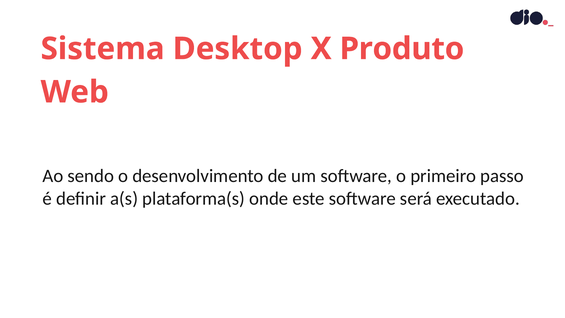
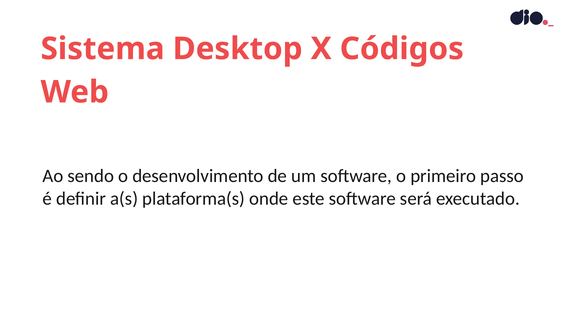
Produto: Produto -> Códigos (402, 49)
